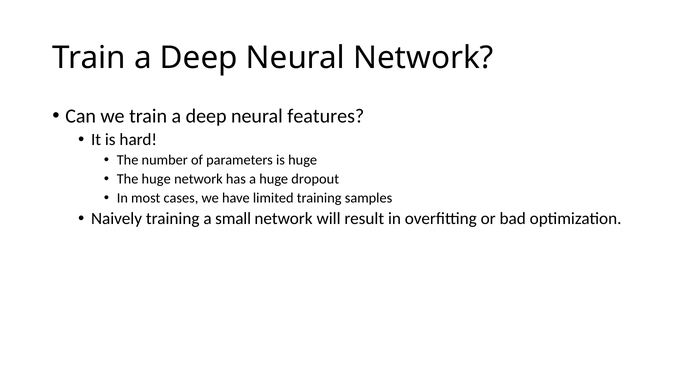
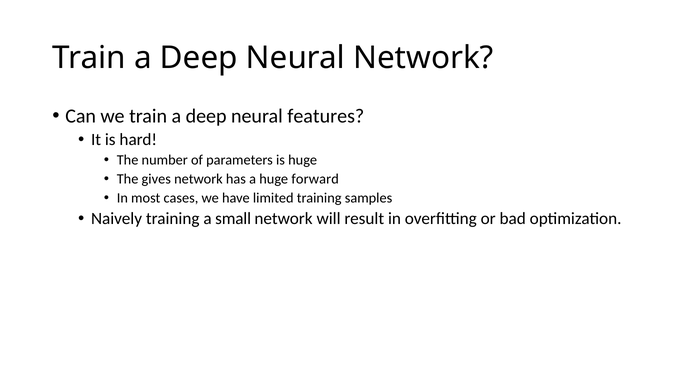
The huge: huge -> gives (156, 179)
dropout: dropout -> forward (315, 179)
